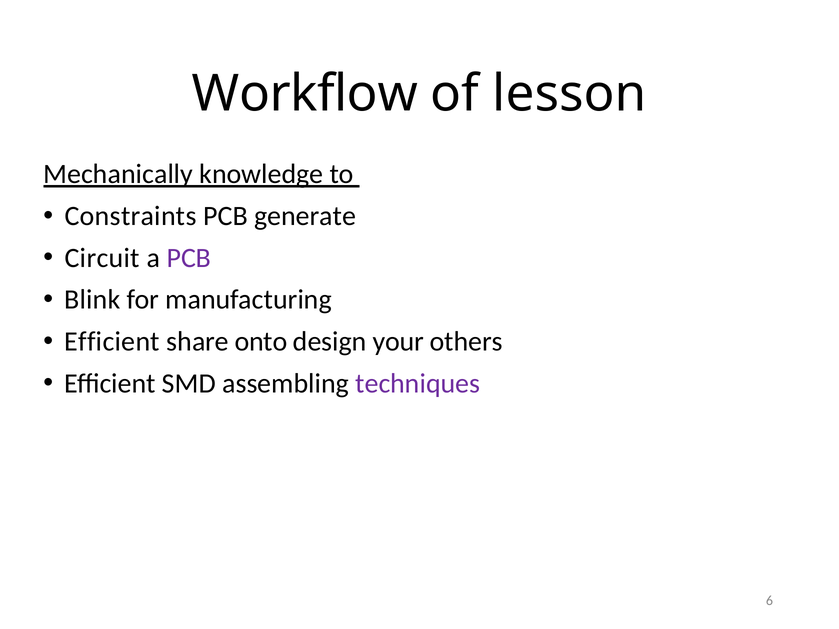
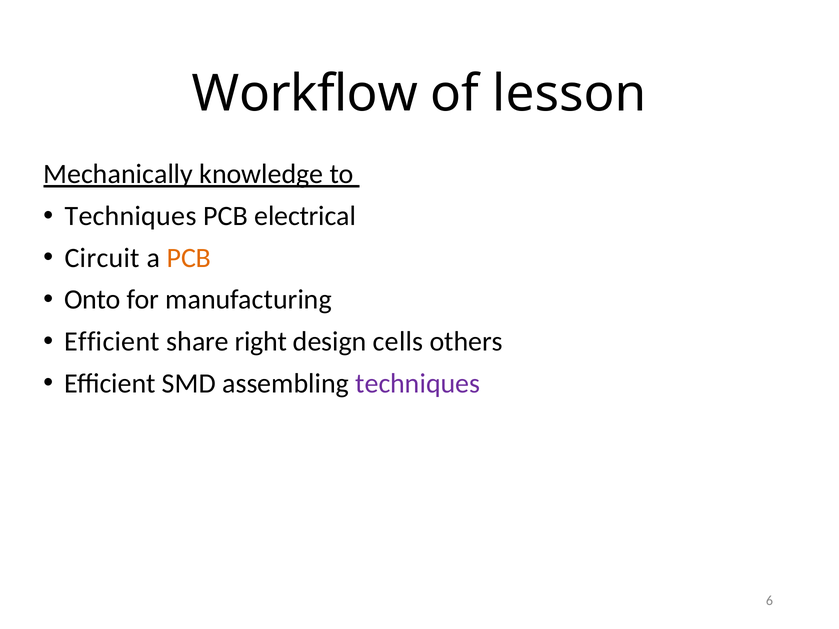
Constraints: Constraints -> Techniques (131, 216)
generate: generate -> electrical (305, 216)
PCB colour: purple -> orange (189, 258)
Blink: Blink -> Onto (92, 300)
onto: onto -> right (261, 342)
your: your -> cells (398, 342)
